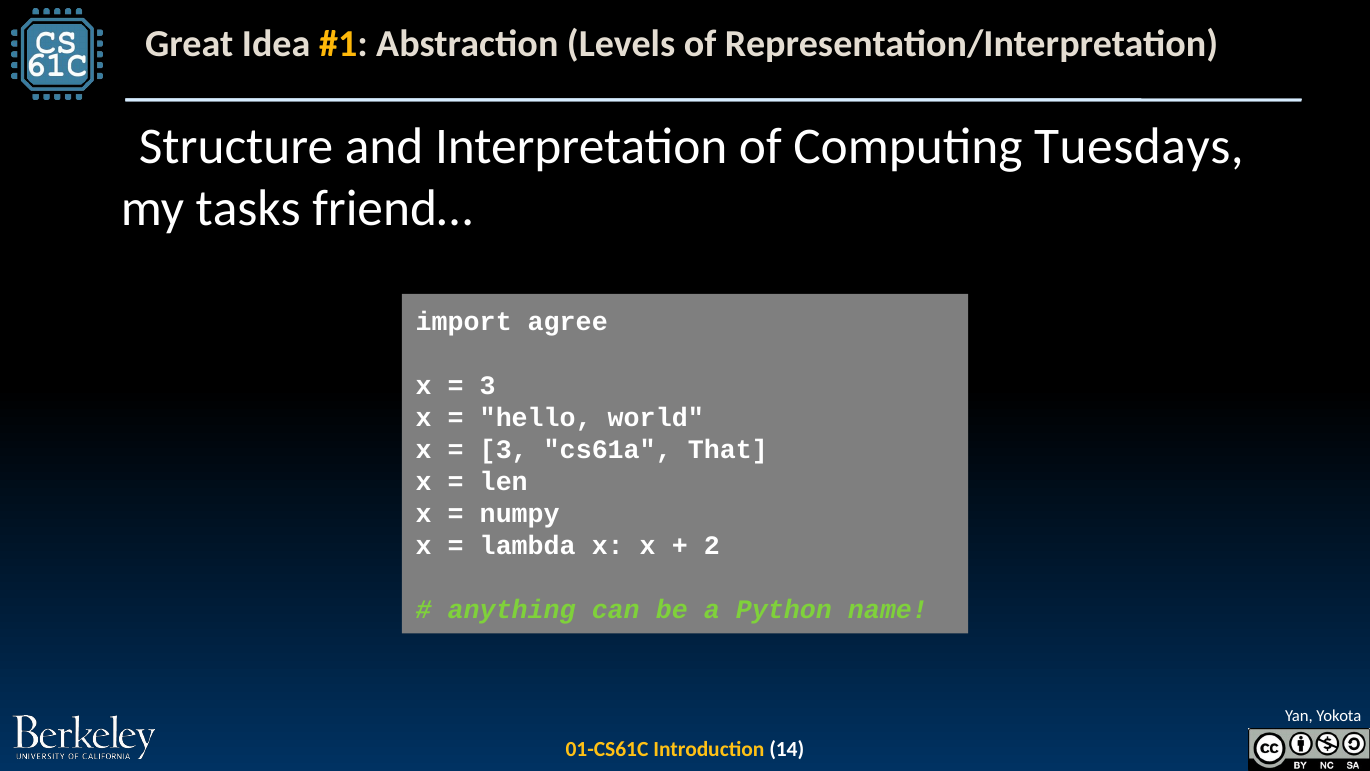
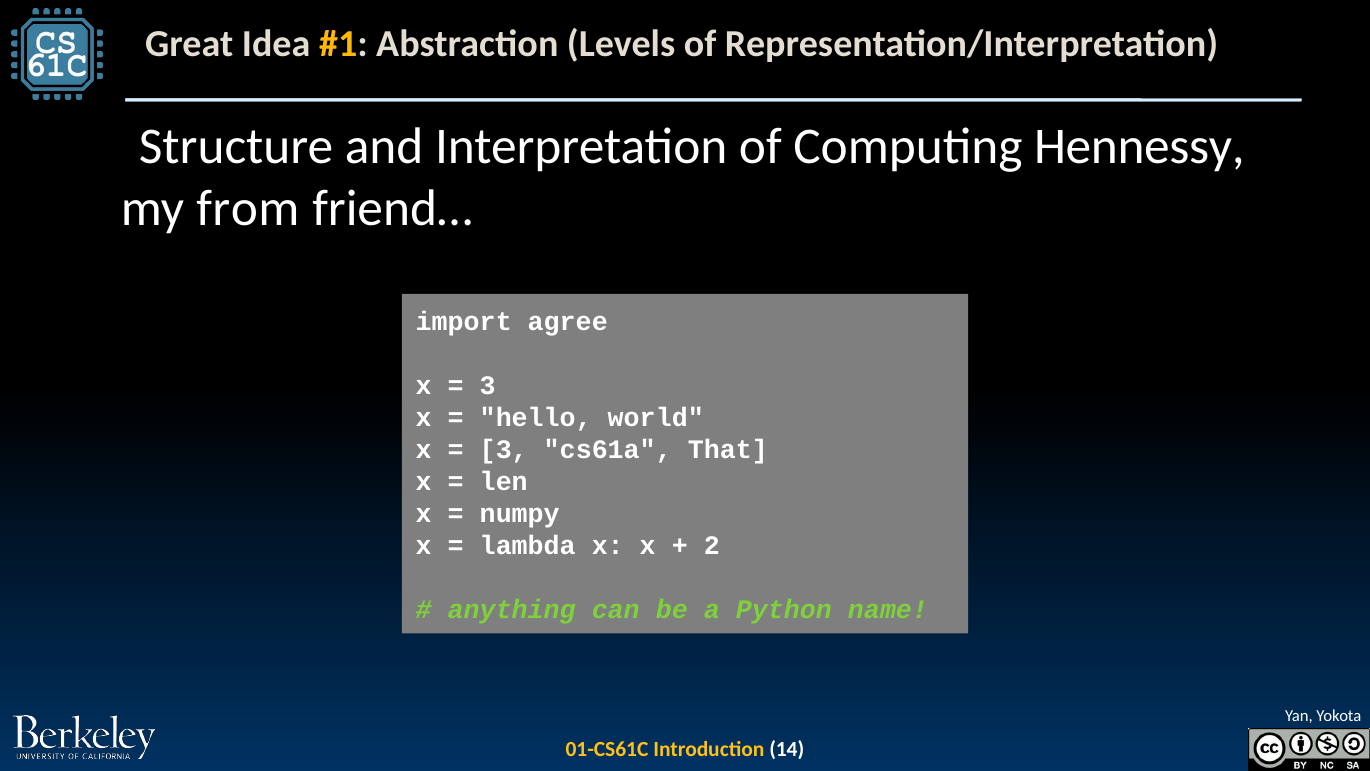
Tuesdays: Tuesdays -> Hennessy (1139, 146)
tasks: tasks -> from (248, 208)
